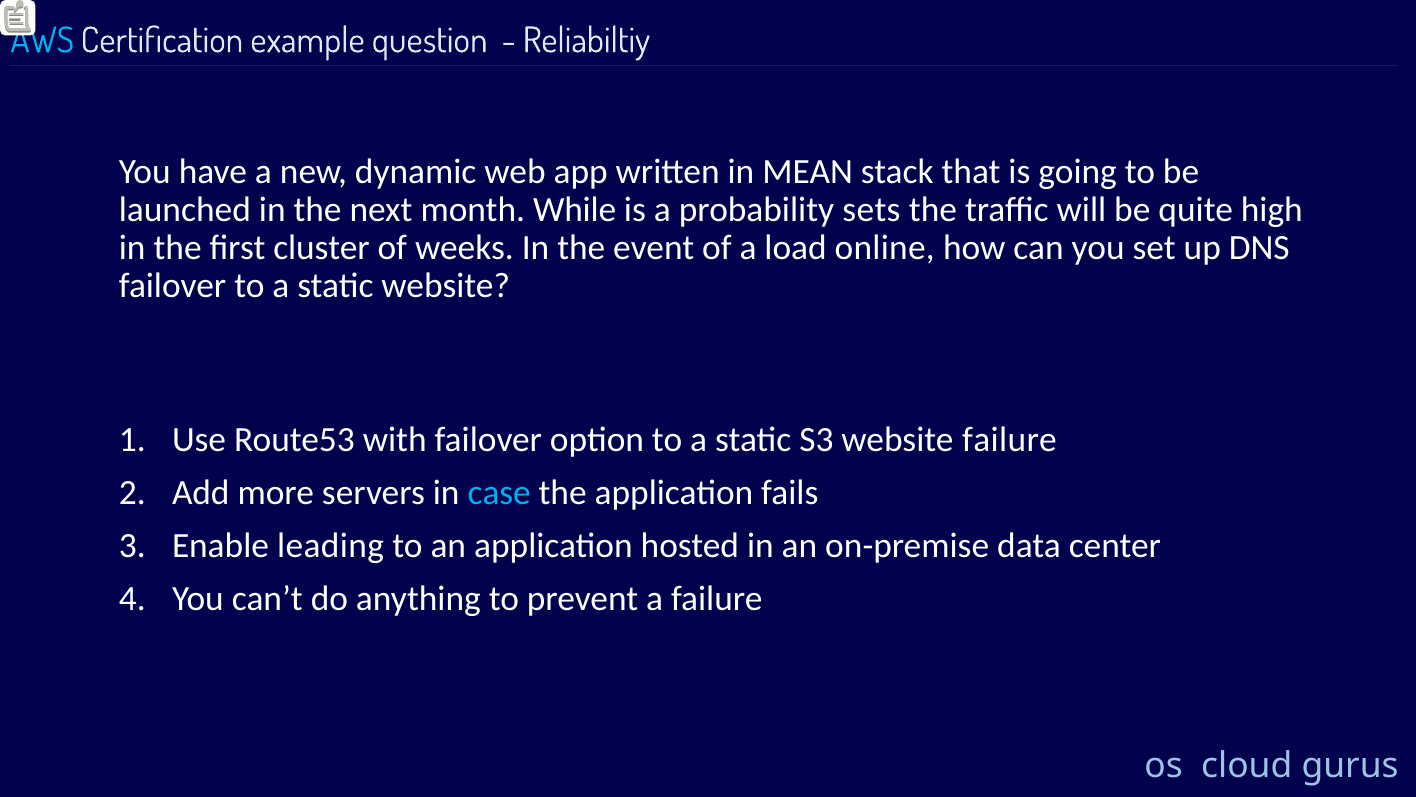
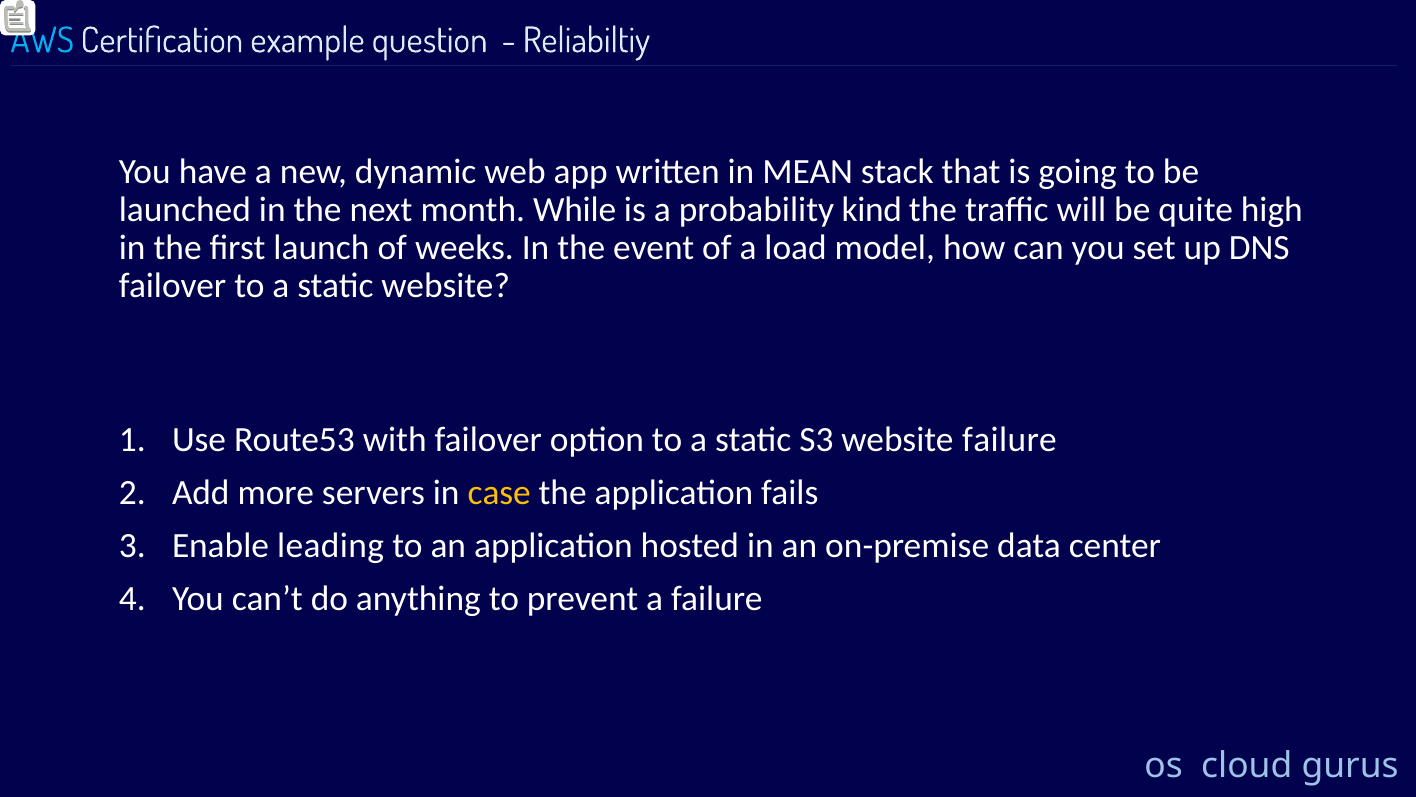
sets: sets -> kind (872, 210)
cluster: cluster -> launch (321, 248)
online: online -> model (885, 248)
case colour: light blue -> yellow (499, 492)
